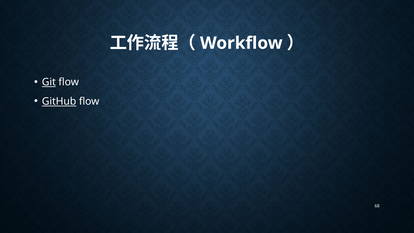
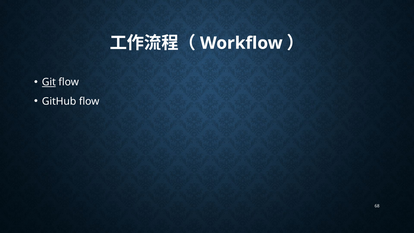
GitHub underline: present -> none (59, 101)
